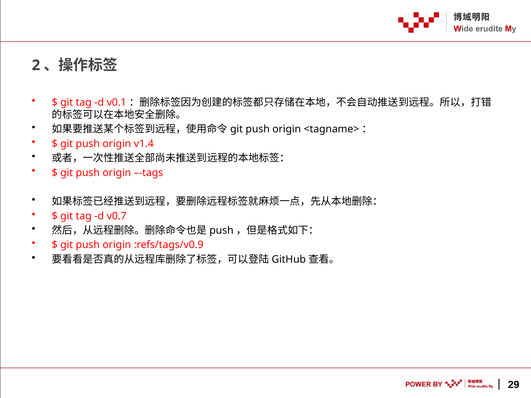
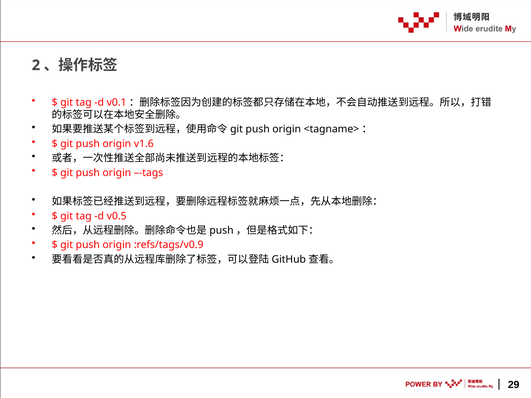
v1.4: v1.4 -> v1.6 (144, 144)
v0.7: v0.7 -> v0.5 (117, 216)
